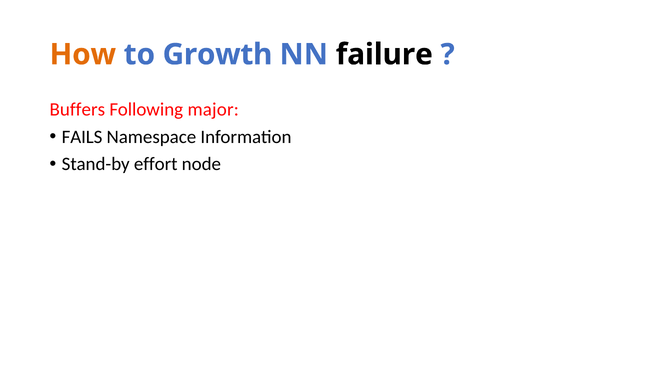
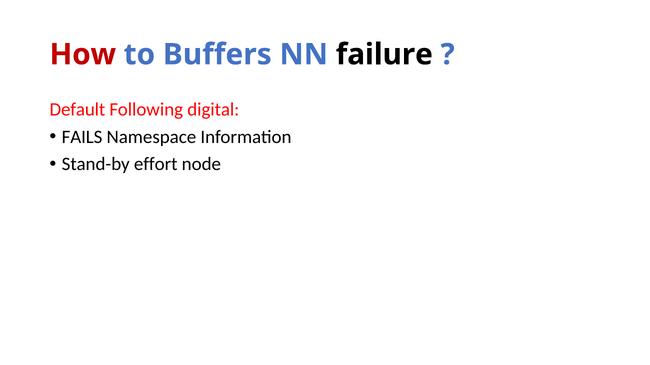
How colour: orange -> red (83, 55)
Growth: Growth -> Buffers (217, 55)
Buffers: Buffers -> Default (77, 110)
major: major -> digital (213, 110)
